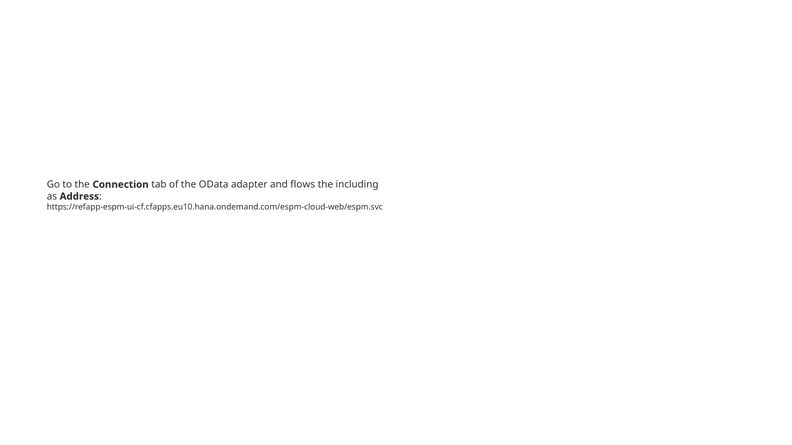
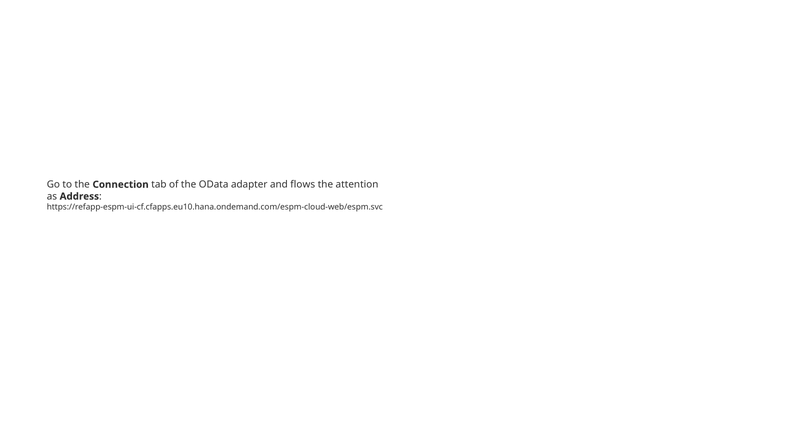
including: including -> attention (357, 185)
